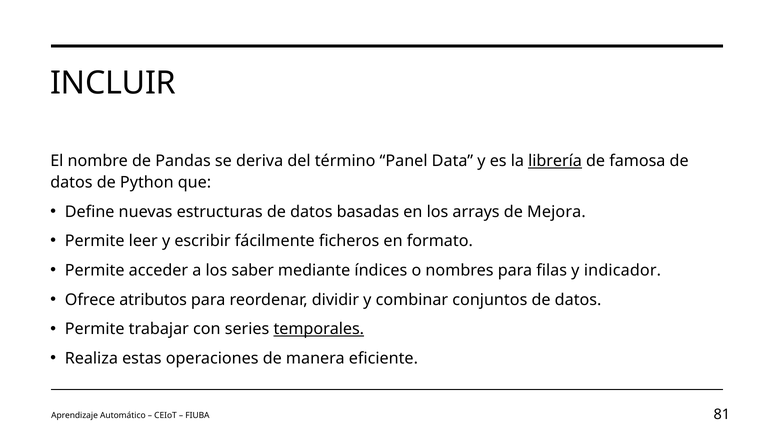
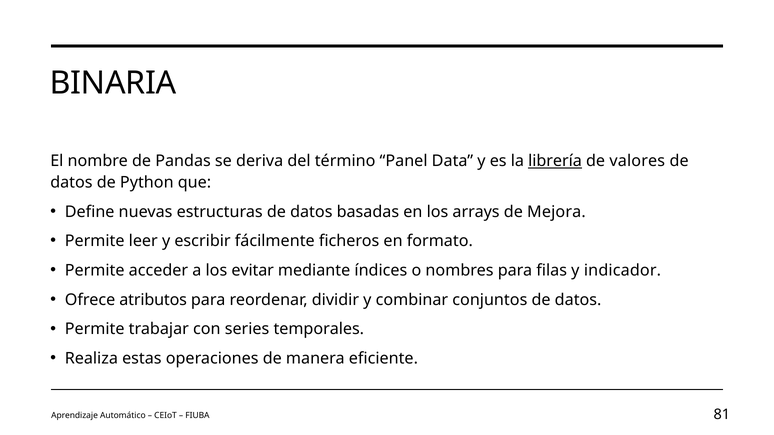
INCLUIR: INCLUIR -> BINARIA (113, 83)
famosa: famosa -> valores (637, 161)
saber: saber -> evitar (253, 271)
temporales underline: present -> none (319, 329)
